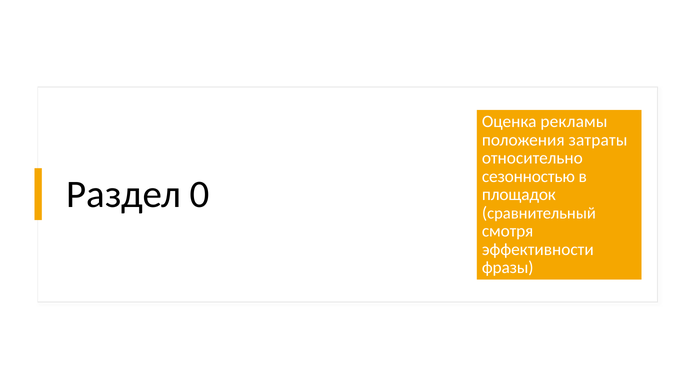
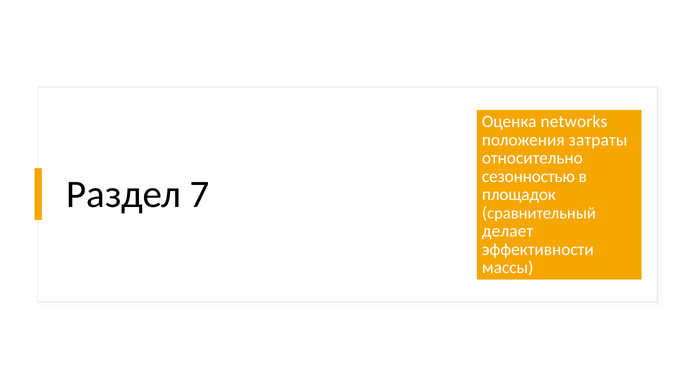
рекламы: рекламы -> networks (574, 122)
0: 0 -> 7 (200, 195)
смотря: смотря -> делает (508, 231)
фразы: фразы -> массы (508, 268)
